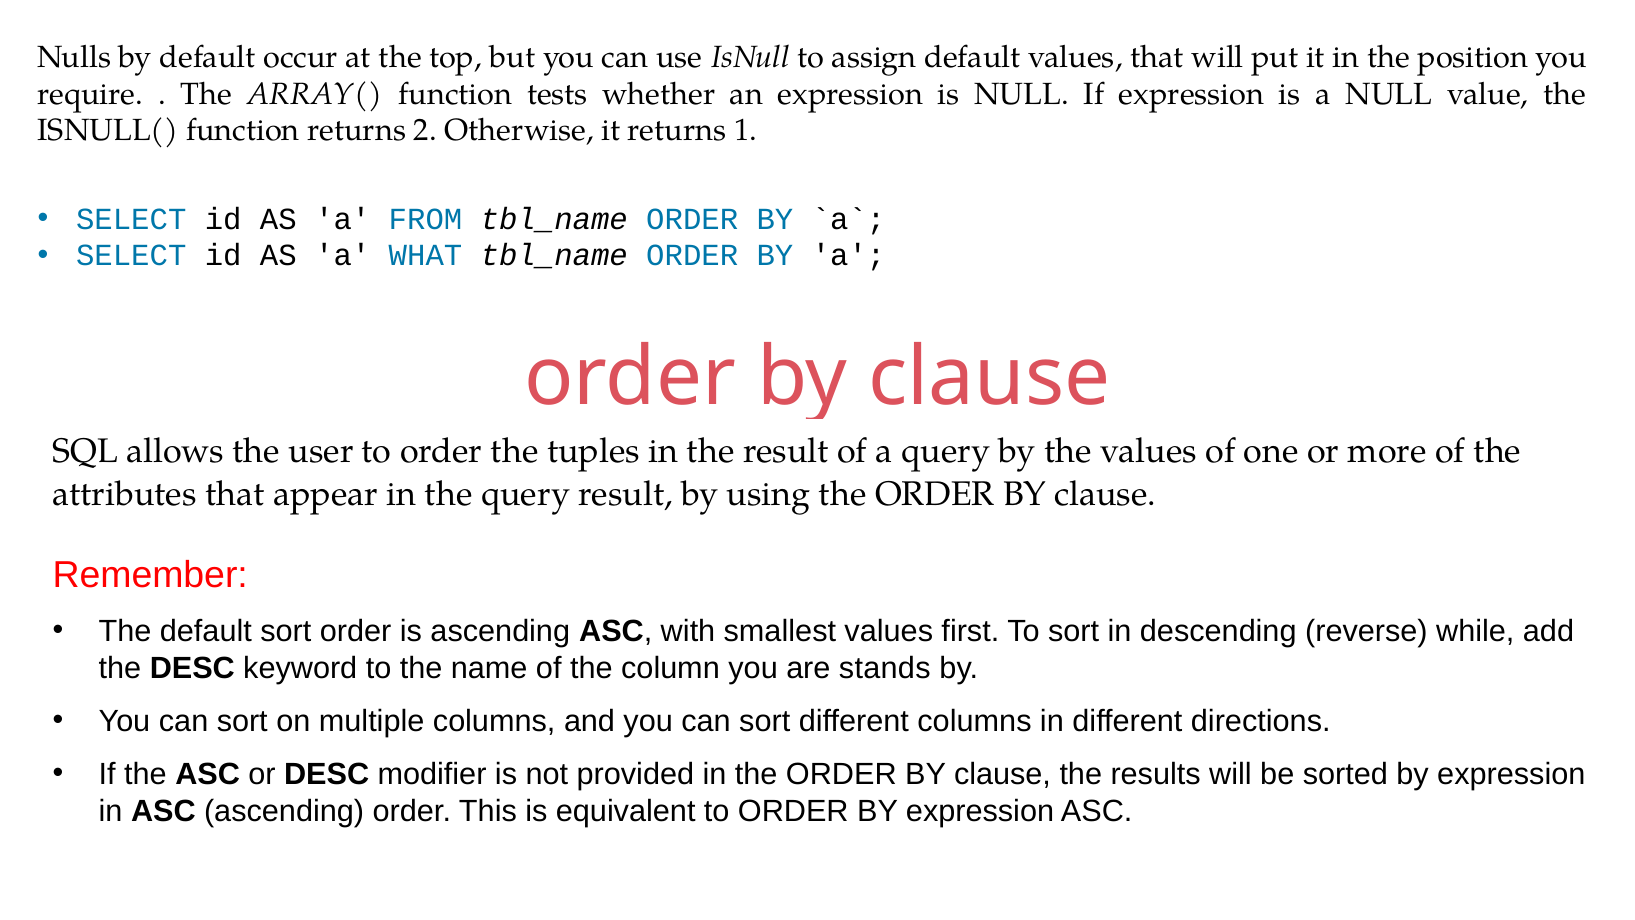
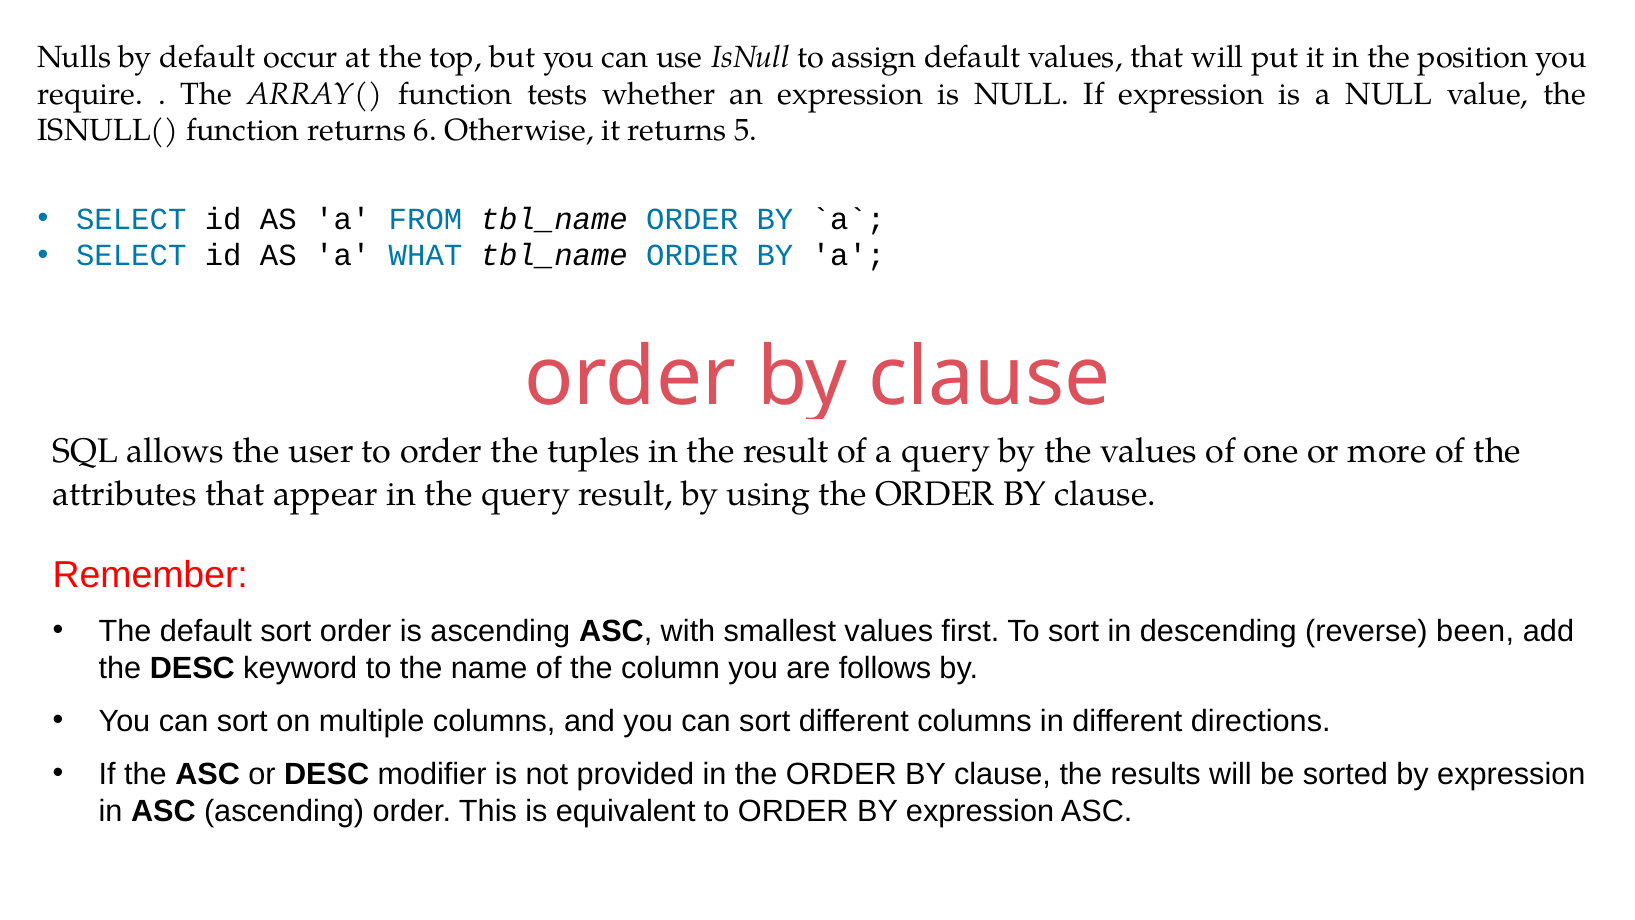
2: 2 -> 6 (425, 131)
1: 1 -> 5 (746, 131)
while: while -> been (1475, 631)
stands: stands -> follows (885, 668)
